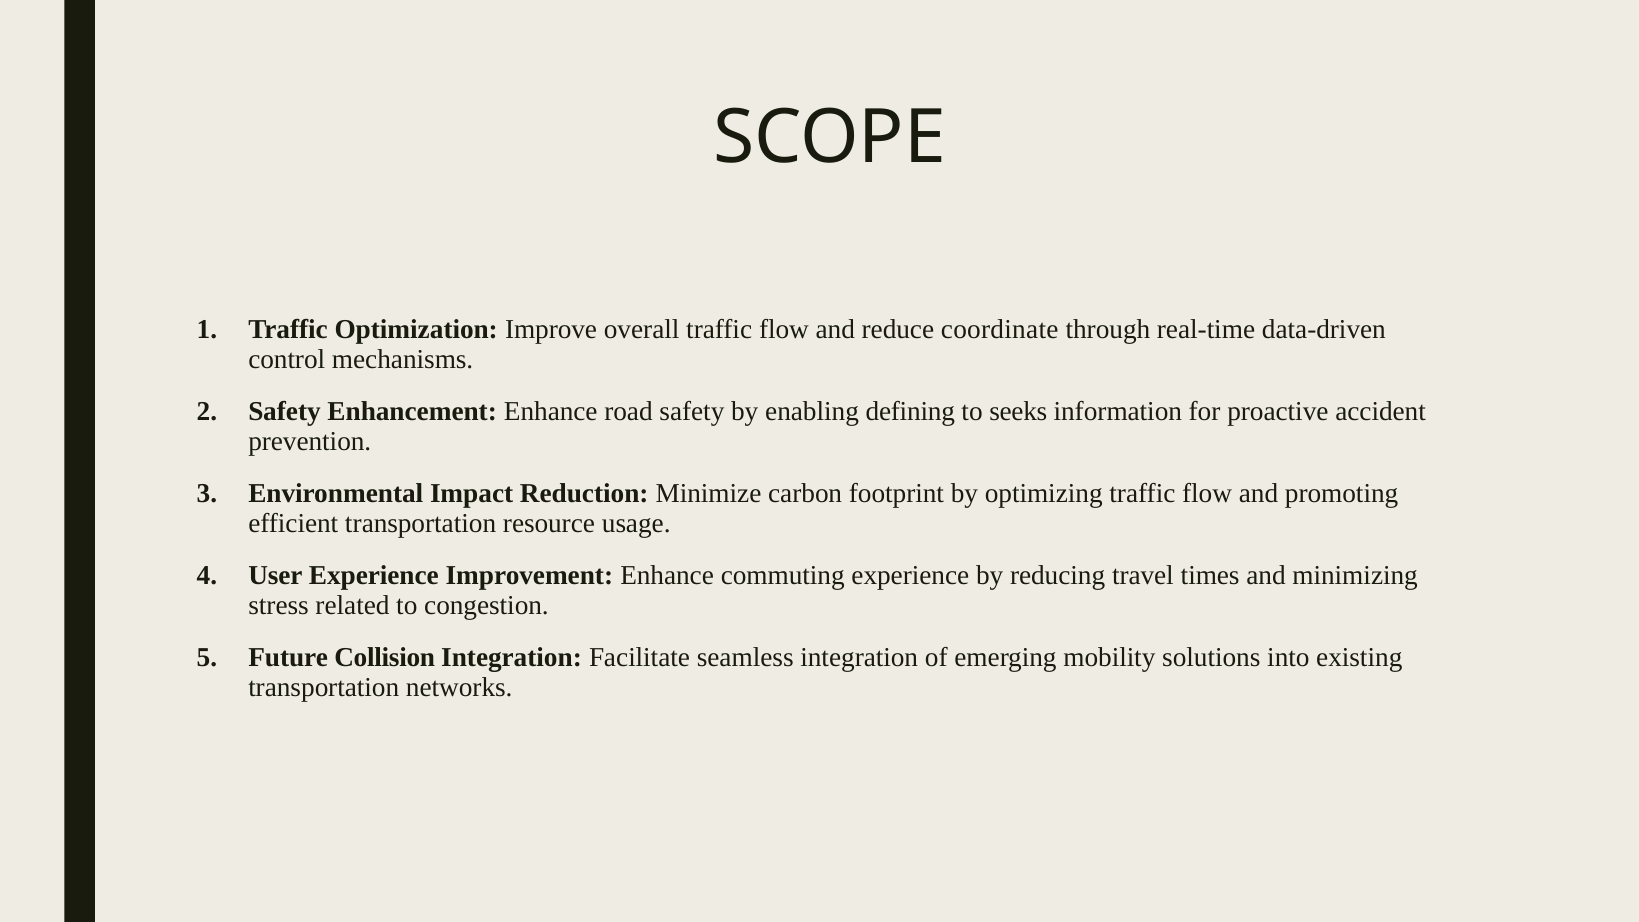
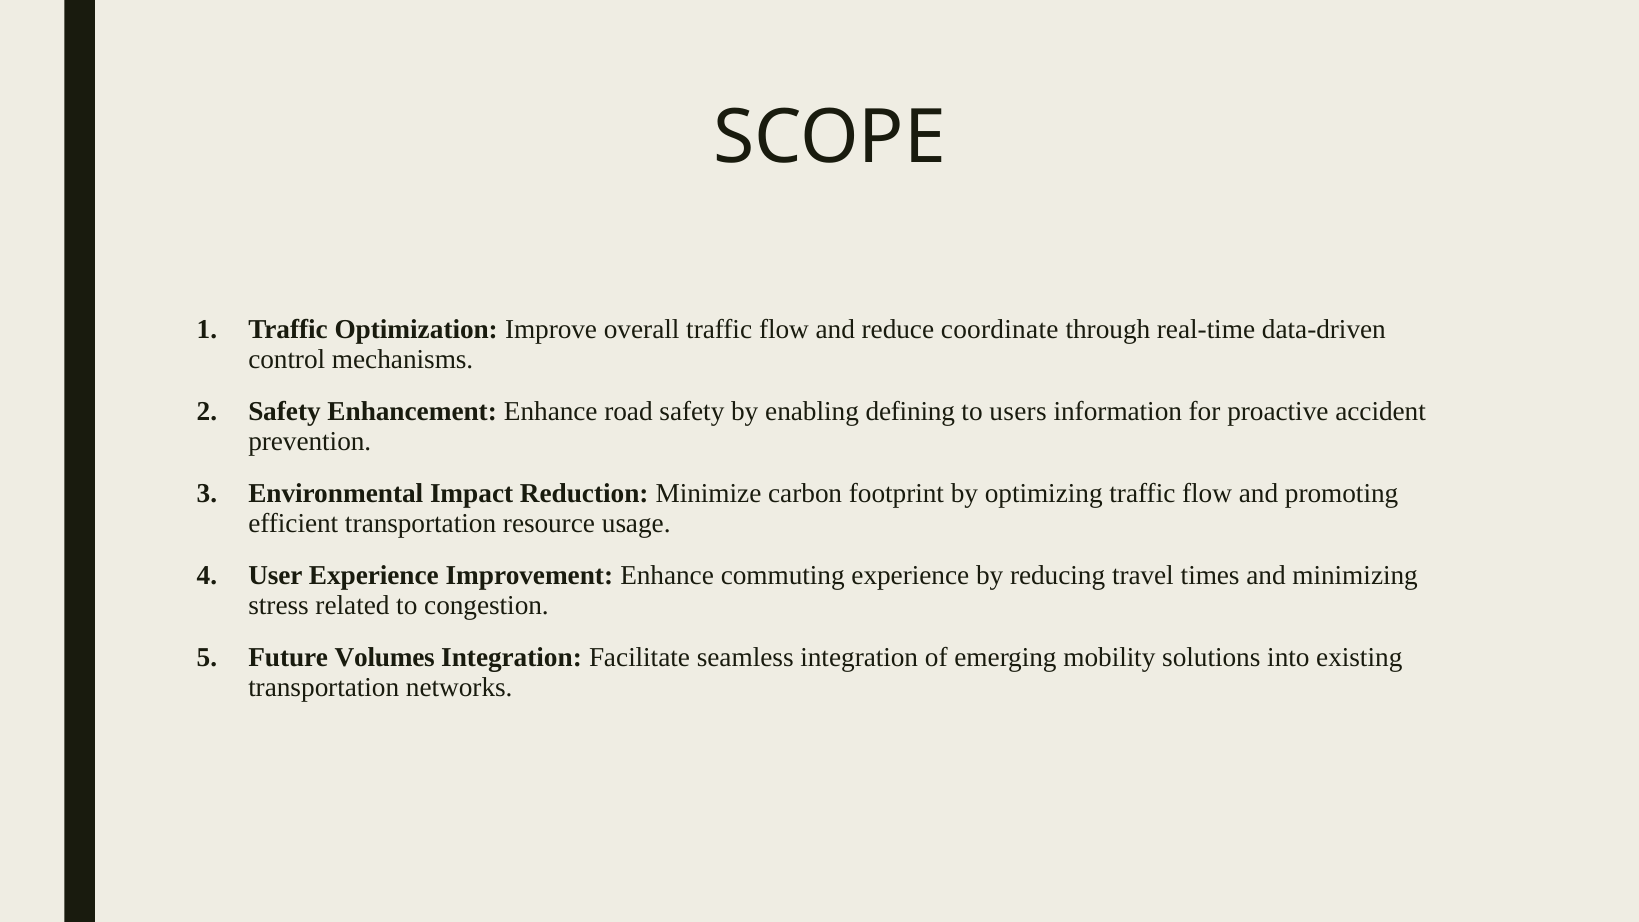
seeks: seeks -> users (1018, 411)
Collision: Collision -> Volumes (385, 657)
